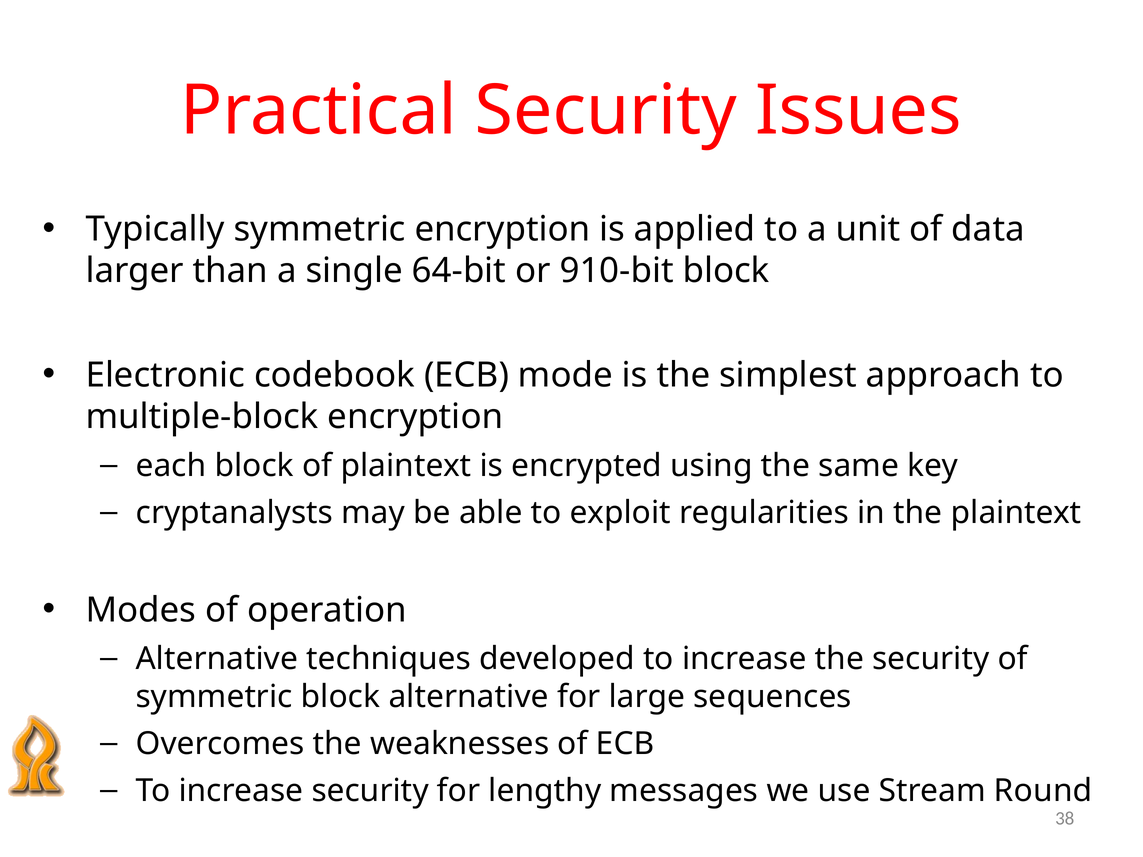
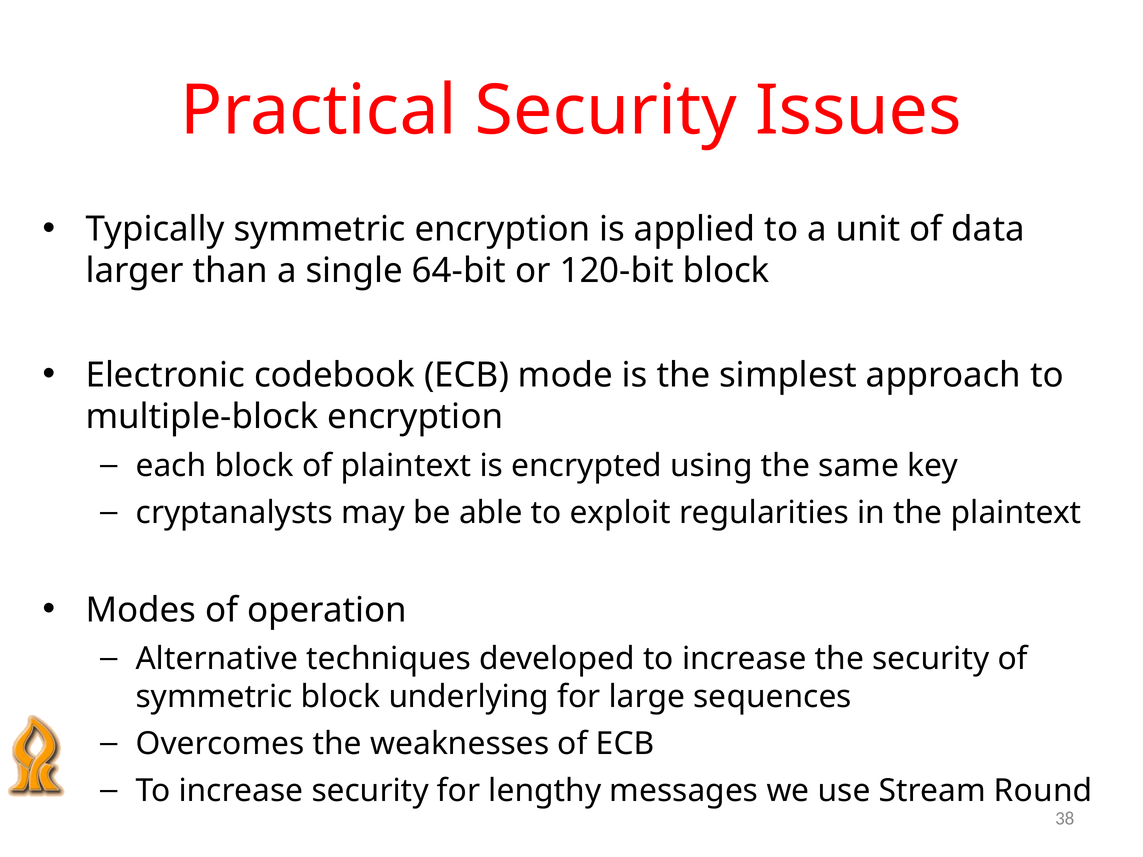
910-bit: 910-bit -> 120-bit (617, 271)
block alternative: alternative -> underlying (469, 697)
